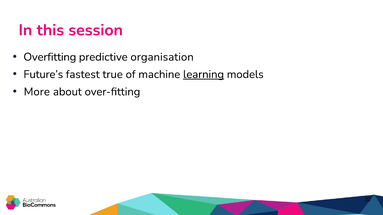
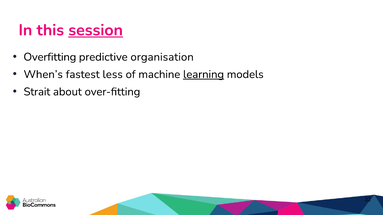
session underline: none -> present (96, 30)
Future’s: Future’s -> When’s (43, 74)
true: true -> less (113, 74)
More: More -> Strait (37, 92)
